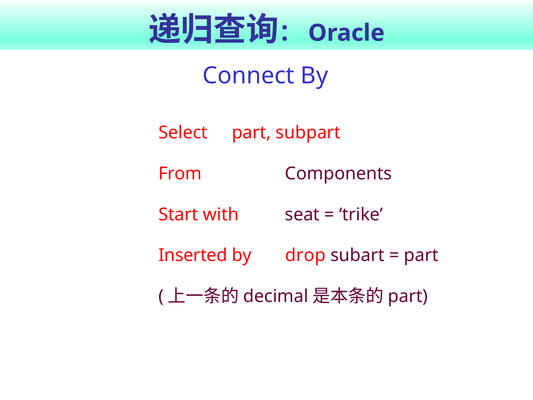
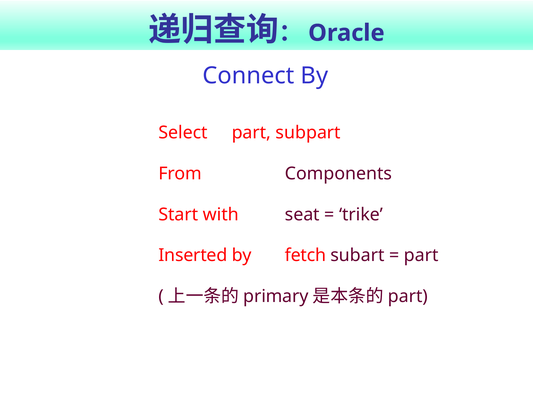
drop: drop -> fetch (306, 255)
decimal: decimal -> primary (276, 296)
